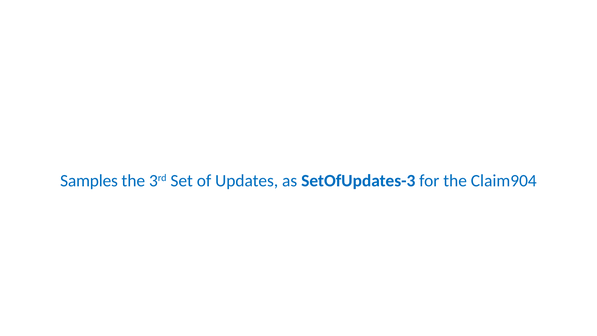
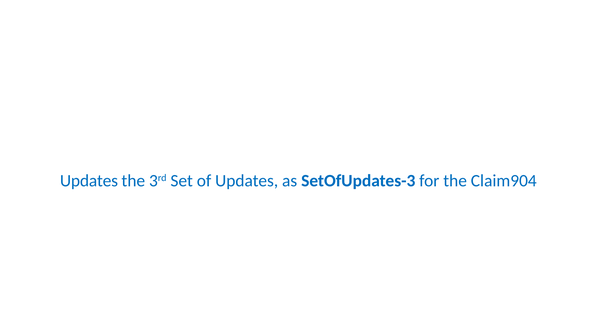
Samples: Samples -> Updates (89, 181)
